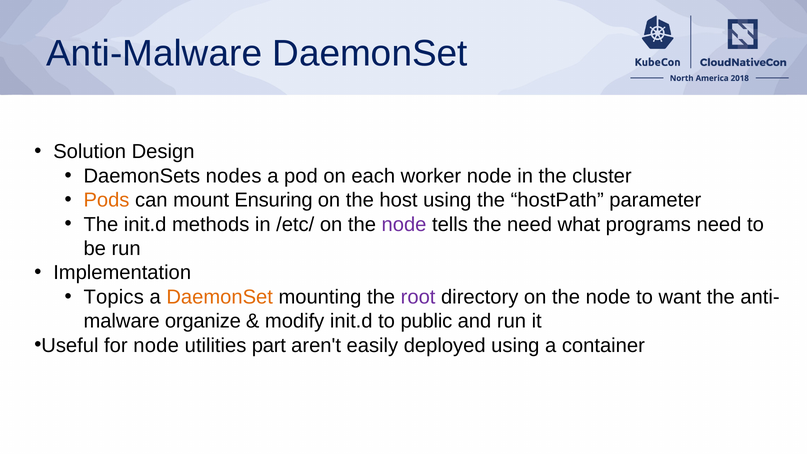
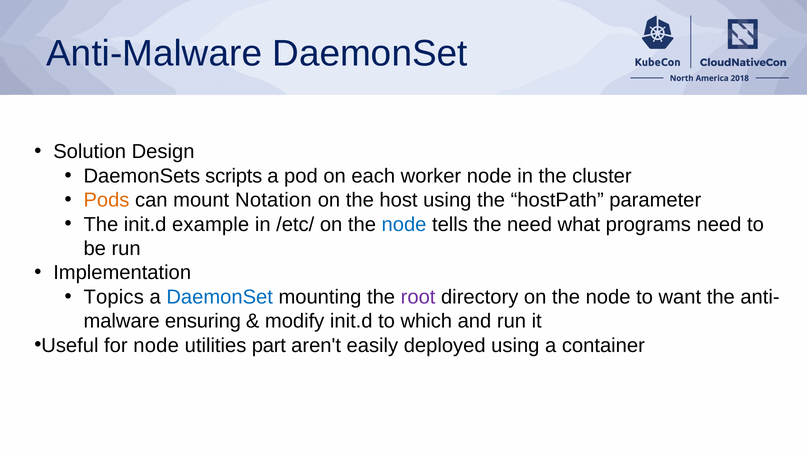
nodes: nodes -> scripts (234, 176)
Ensuring: Ensuring -> Notation (273, 200)
methods: methods -> example (211, 224)
node colour: purple -> blue (404, 224)
DaemonSet colour: orange -> blue (220, 297)
organize: organize -> ensuring (203, 321)
public: public -> which (426, 321)
